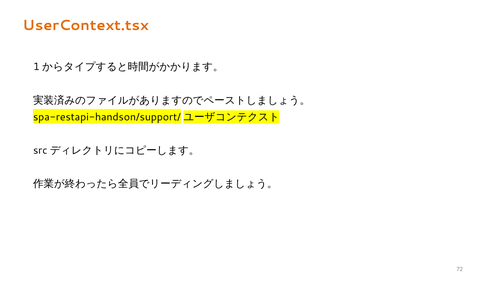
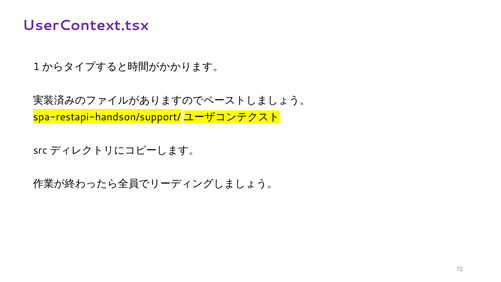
UserContext.tsx colour: orange -> purple (86, 25)
